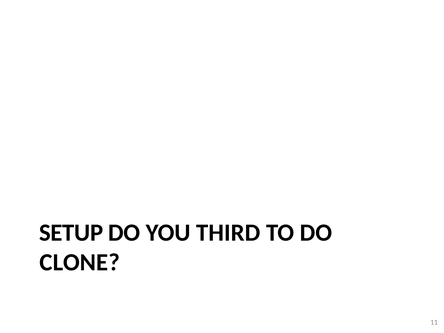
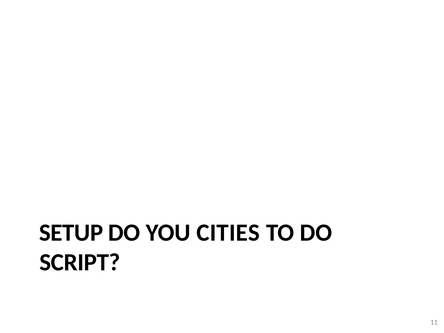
THIRD: THIRD -> CITIES (228, 233)
CLONE: CLONE -> SCRIPT (80, 262)
